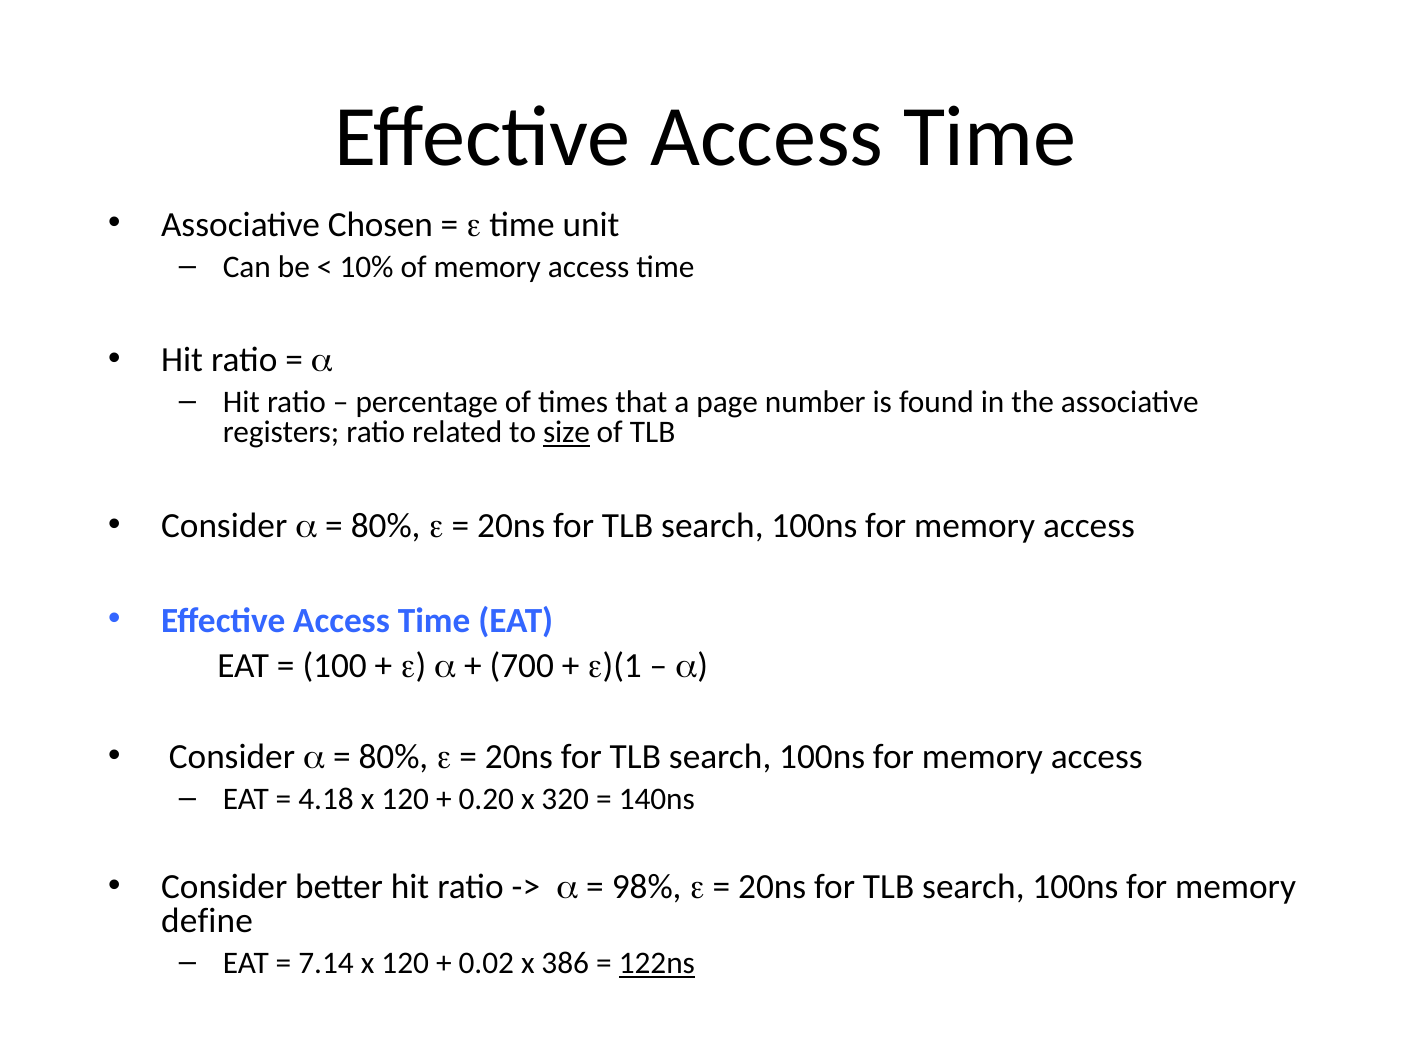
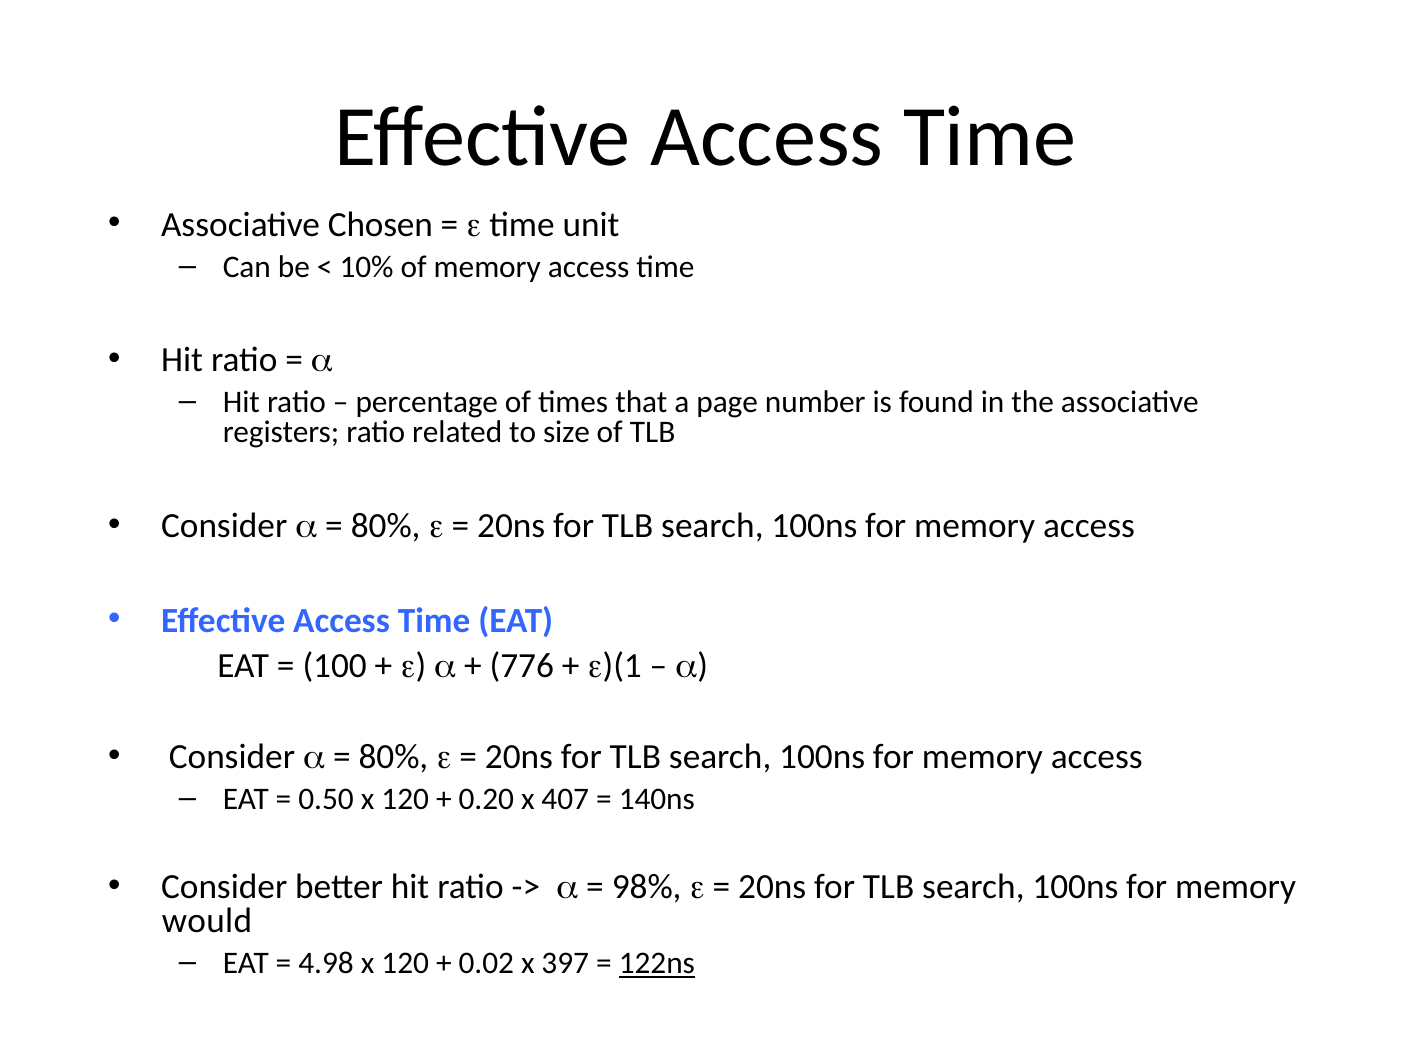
size underline: present -> none (567, 433)
700: 700 -> 776 (522, 666)
4.18: 4.18 -> 0.50 (326, 800)
320: 320 -> 407 (565, 800)
define: define -> would (207, 921)
7.14: 7.14 -> 4.98 (326, 964)
386: 386 -> 397 (565, 964)
